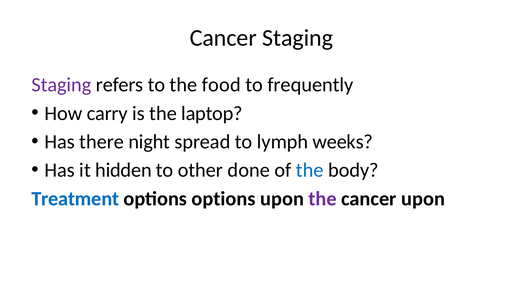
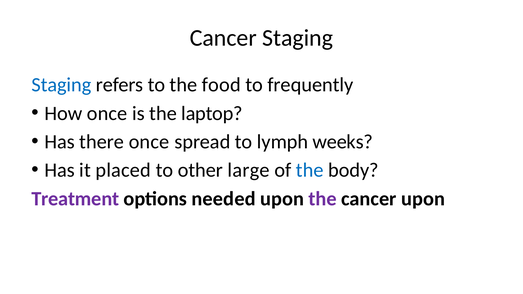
Staging colour: purple -> blue (61, 85)
How carry: carry -> once (107, 113)
there night: night -> once (149, 142)
hidden: hidden -> placed (123, 170)
done: done -> large (249, 170)
Treatment colour: blue -> purple (75, 199)
options options: options -> needed (224, 199)
